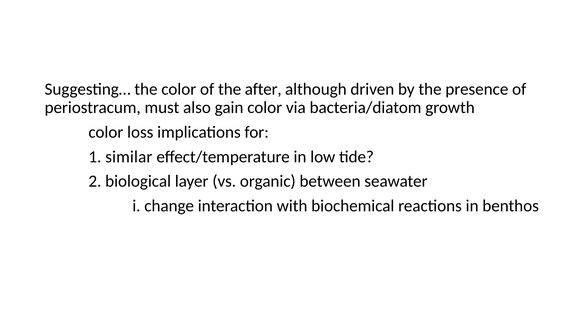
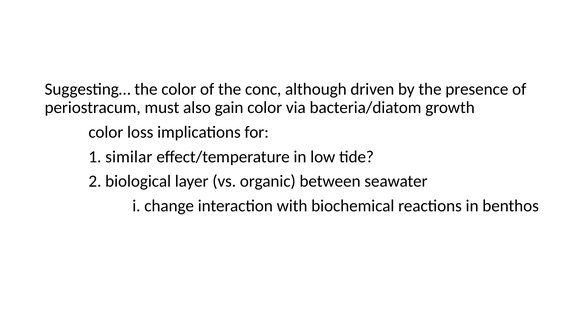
after: after -> conc (263, 89)
